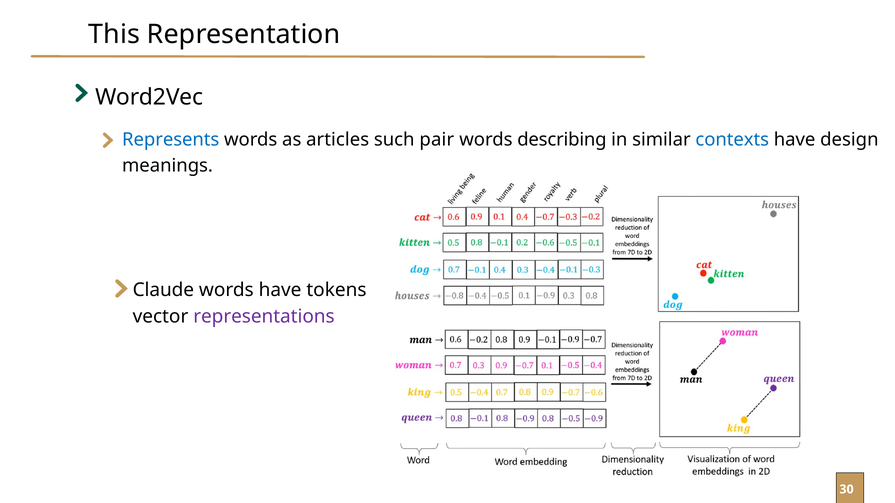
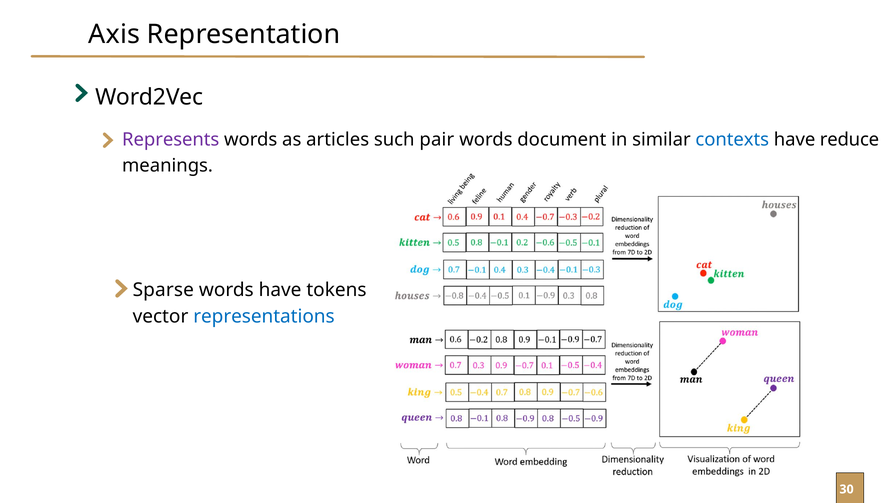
This: This -> Axis (114, 35)
Represents colour: blue -> purple (171, 140)
describing: describing -> document (562, 140)
design: design -> reduce (849, 140)
Claude: Claude -> Sparse (163, 290)
representations colour: purple -> blue (264, 317)
